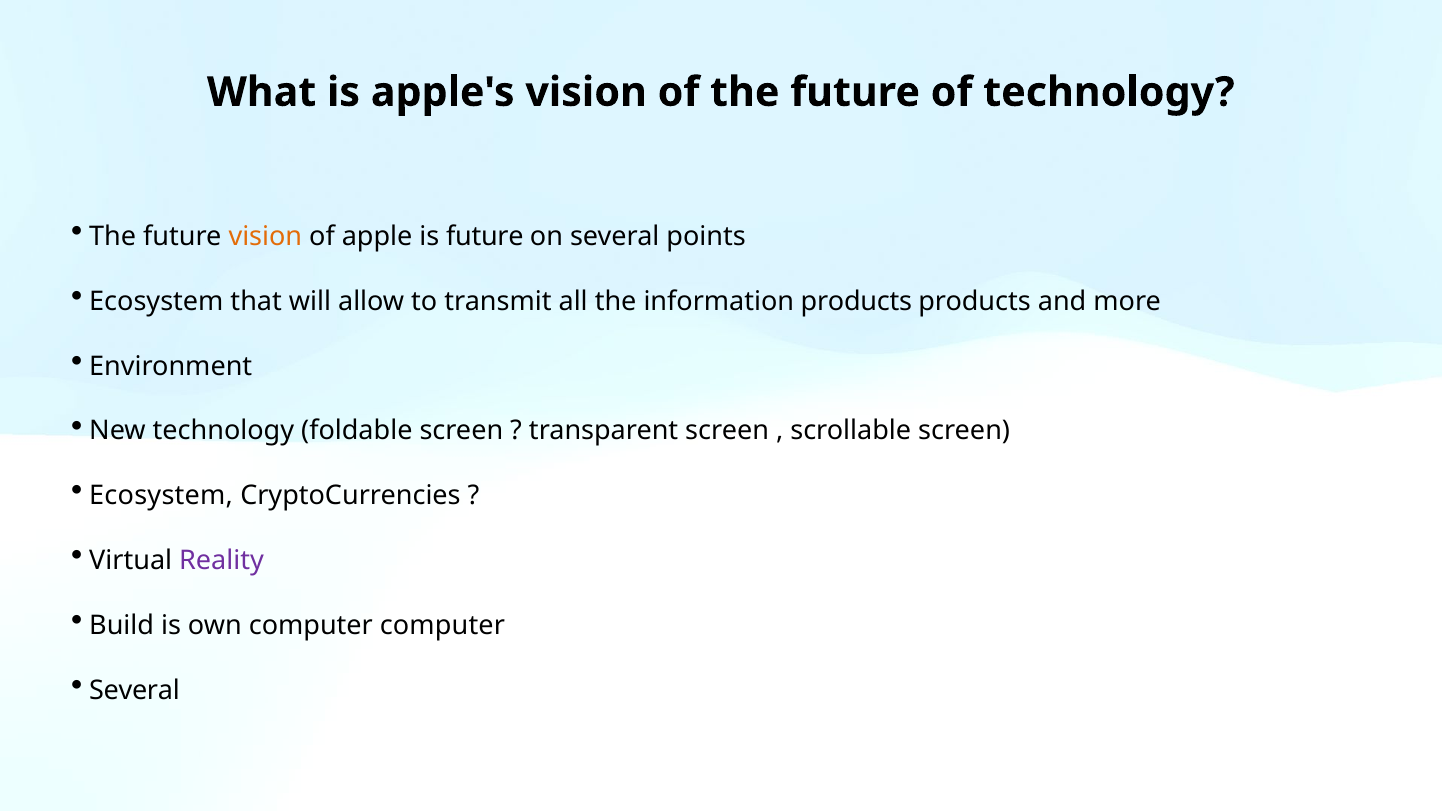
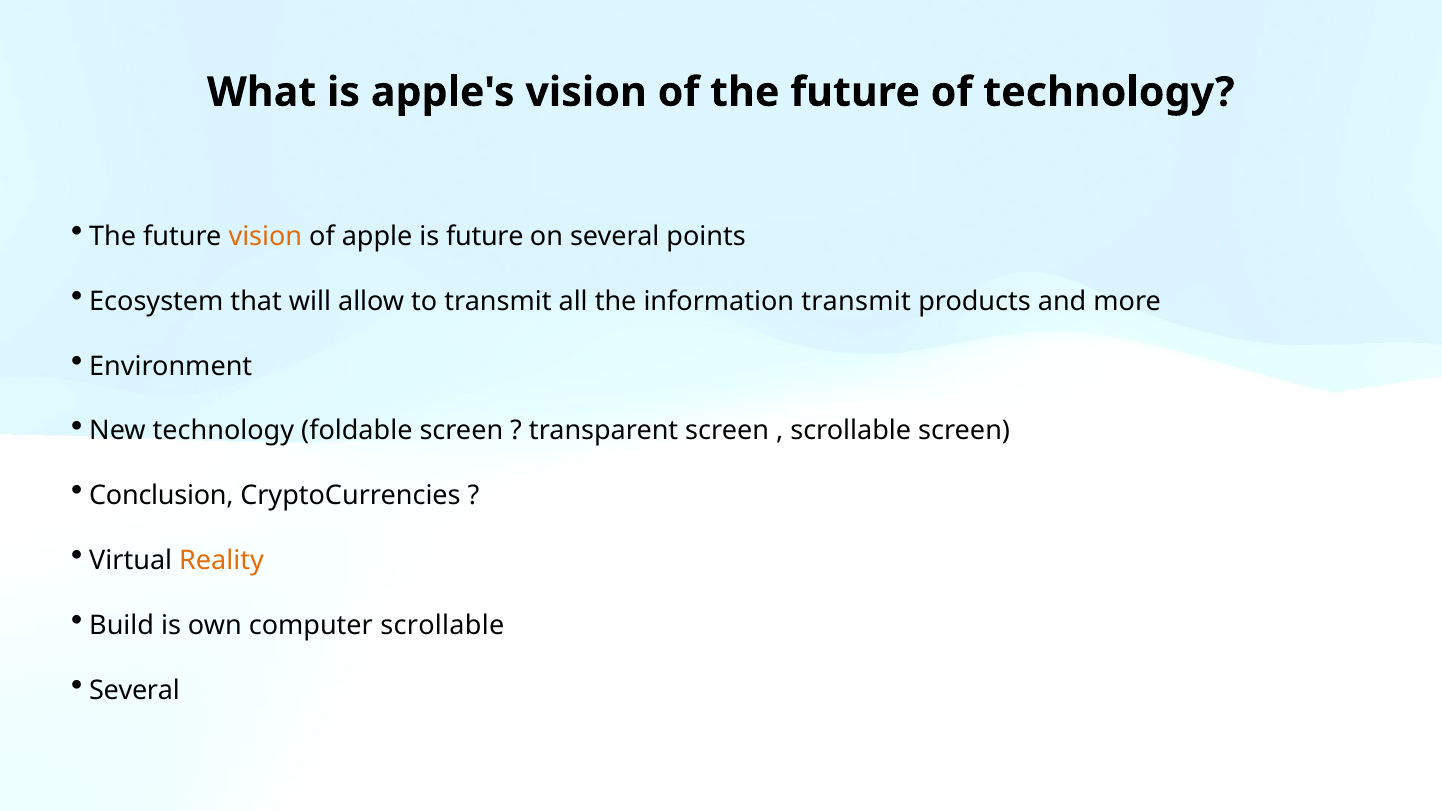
information products: products -> transmit (856, 301)
Ecosystem: Ecosystem -> Conclusion (161, 496)
Reality colour: purple -> orange (221, 561)
computer computer: computer -> scrollable (442, 626)
